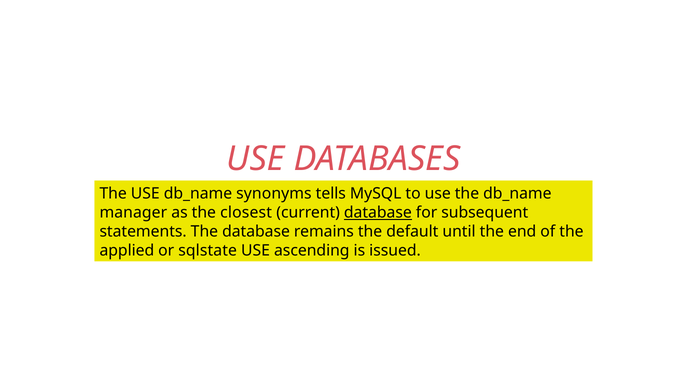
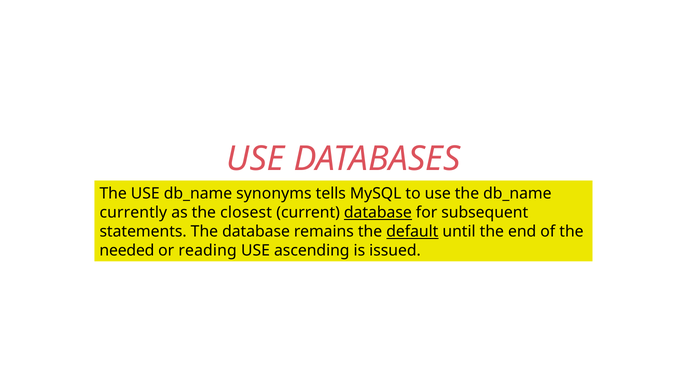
manager: manager -> currently (133, 212)
default underline: none -> present (412, 231)
applied: applied -> needed (127, 250)
sqlstate: sqlstate -> reading (208, 250)
